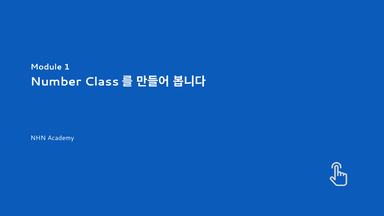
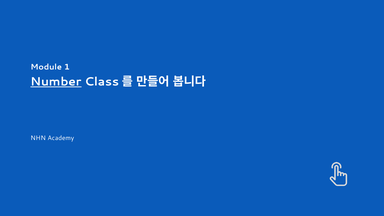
Number underline: none -> present (56, 82)
